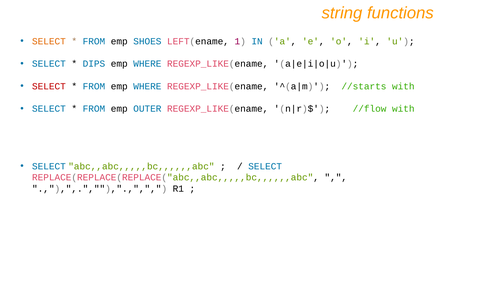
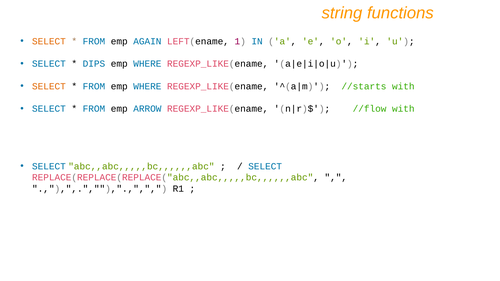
SHOES: SHOES -> AGAIN (147, 41)
SELECT colour: red -> orange (49, 86)
OUTER: OUTER -> ARROW (147, 109)
